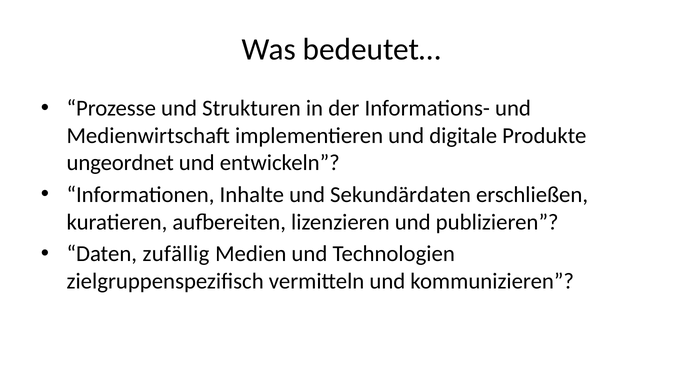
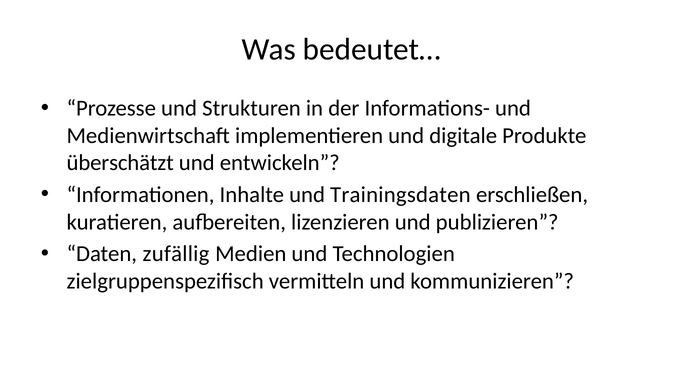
ungeordnet: ungeordnet -> überschätzt (120, 163)
Sekundärdaten: Sekundärdaten -> Trainingsdaten (400, 195)
